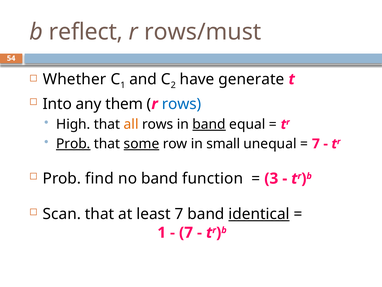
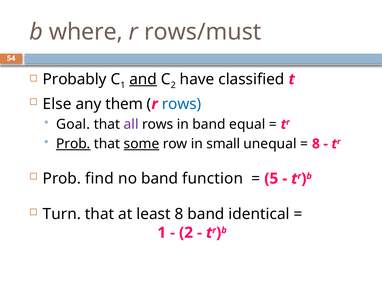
reflect: reflect -> where (86, 32)
Whether: Whether -> Probably (75, 79)
and underline: none -> present (143, 79)
generate: generate -> classified (251, 79)
Into: Into -> Else (57, 104)
High: High -> Goal (73, 124)
all colour: orange -> purple (131, 124)
band underline: present -> none (209, 124)
7: 7 -> 8 (316, 144)
3: 3 -> 5 (271, 178)
Scan: Scan -> Turn (62, 214)
least 7: 7 -> 8 (179, 214)
identical underline: present -> none (259, 214)
7: 7 -> 2 (186, 232)
